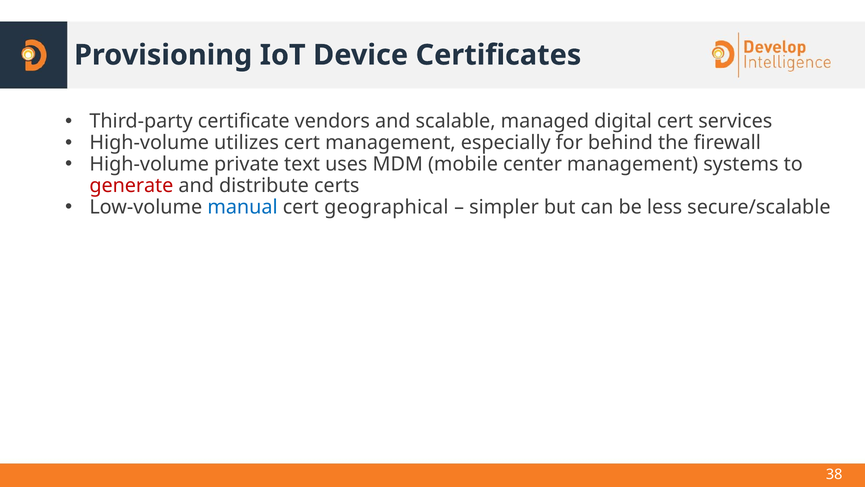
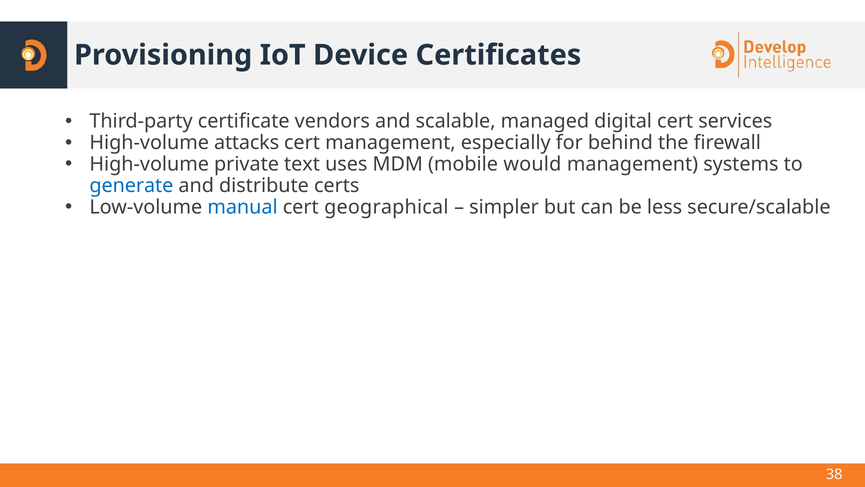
utilizes: utilizes -> attacks (247, 143)
center: center -> would (532, 164)
generate colour: red -> blue (131, 185)
